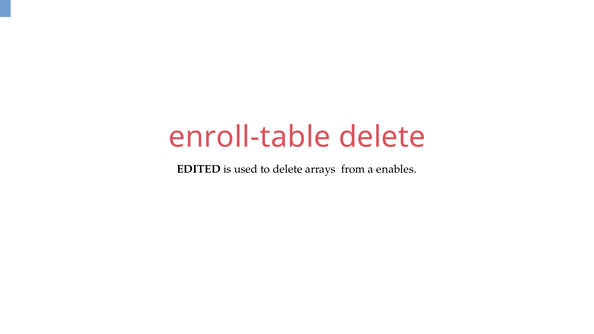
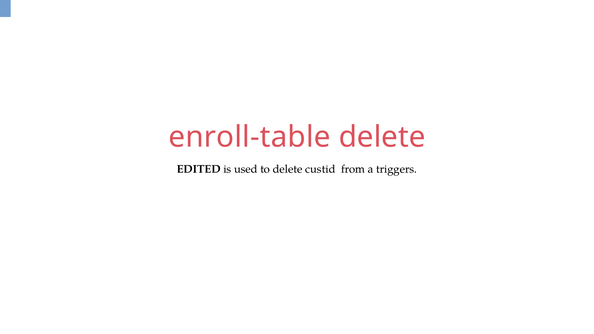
arrays: arrays -> custid (320, 169)
enables: enables -> triggers (397, 169)
